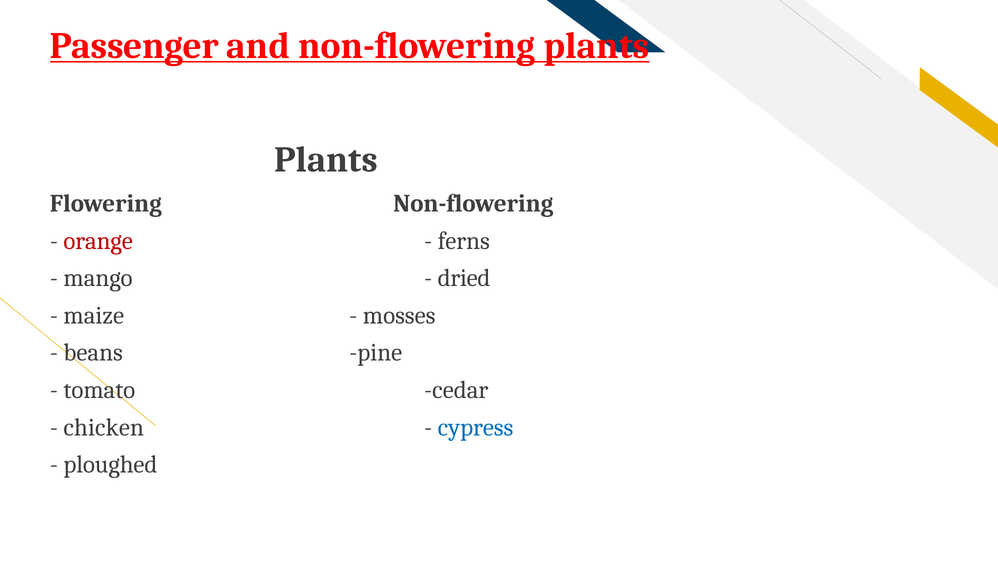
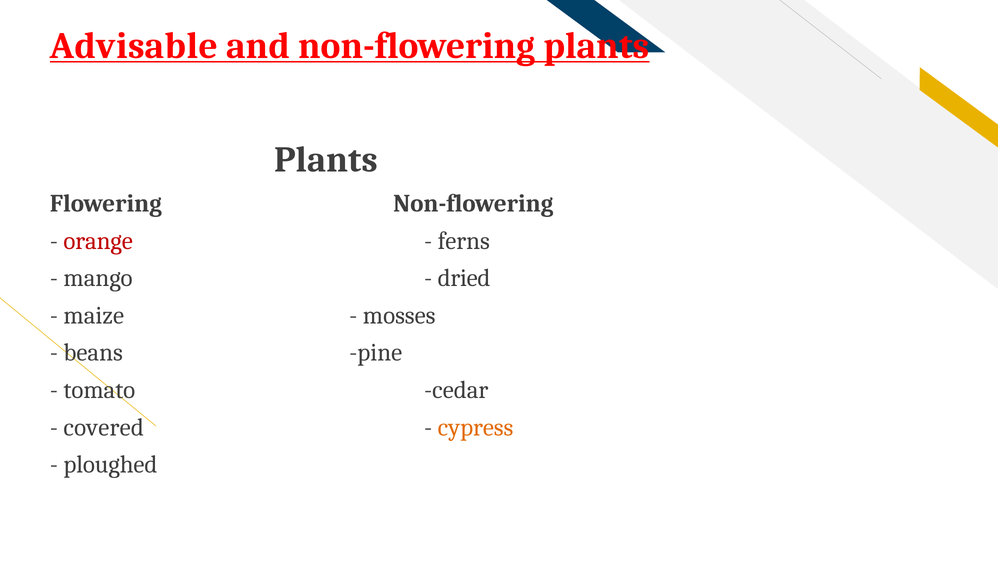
Passenger: Passenger -> Advisable (134, 46)
chicken: chicken -> covered (104, 428)
cypress colour: blue -> orange (476, 428)
